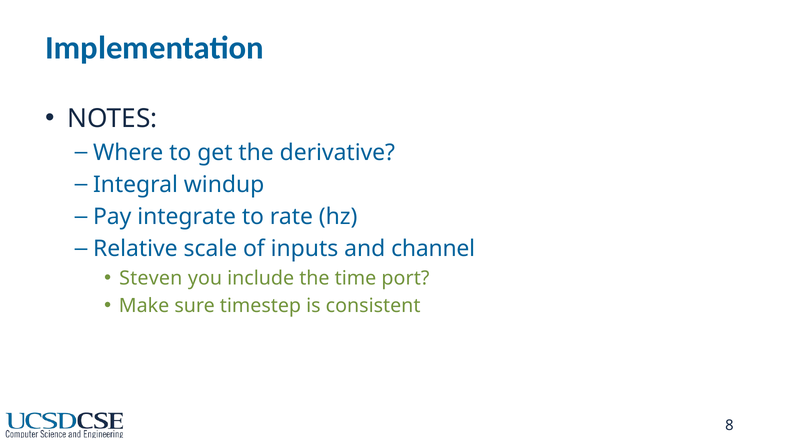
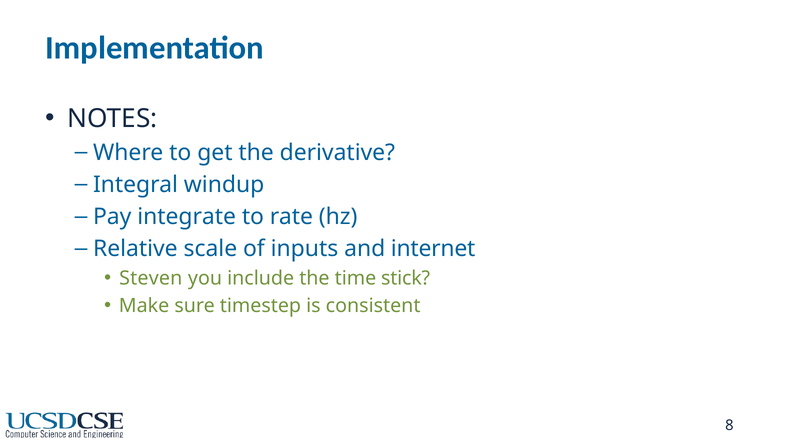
channel: channel -> internet (433, 249)
port: port -> stick (406, 278)
